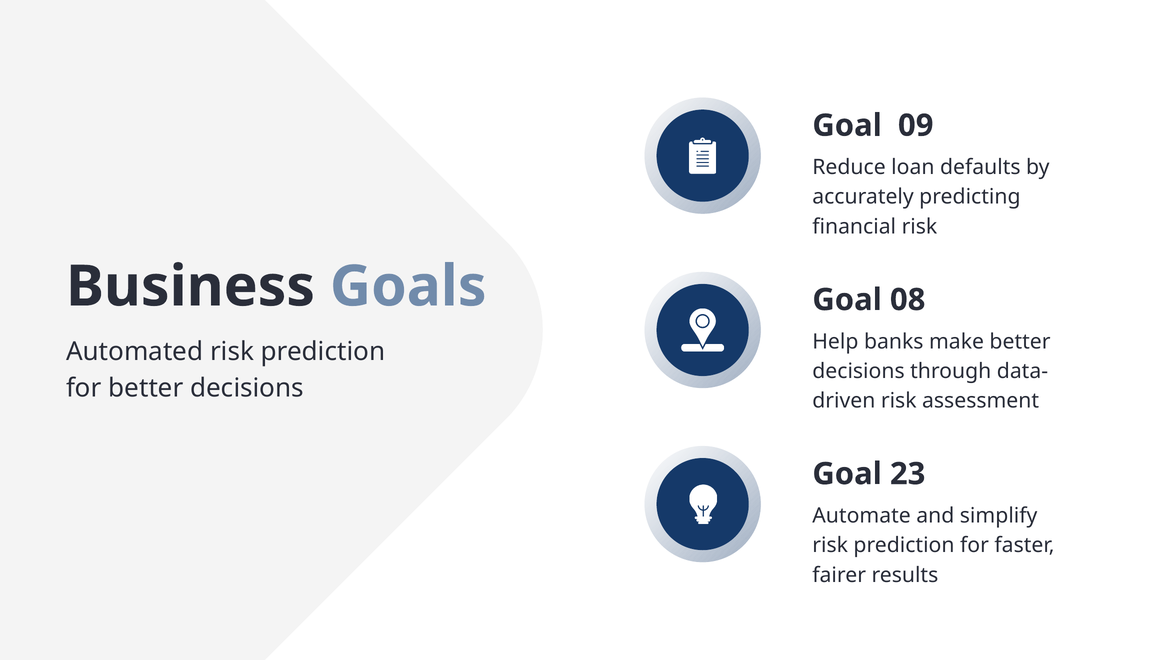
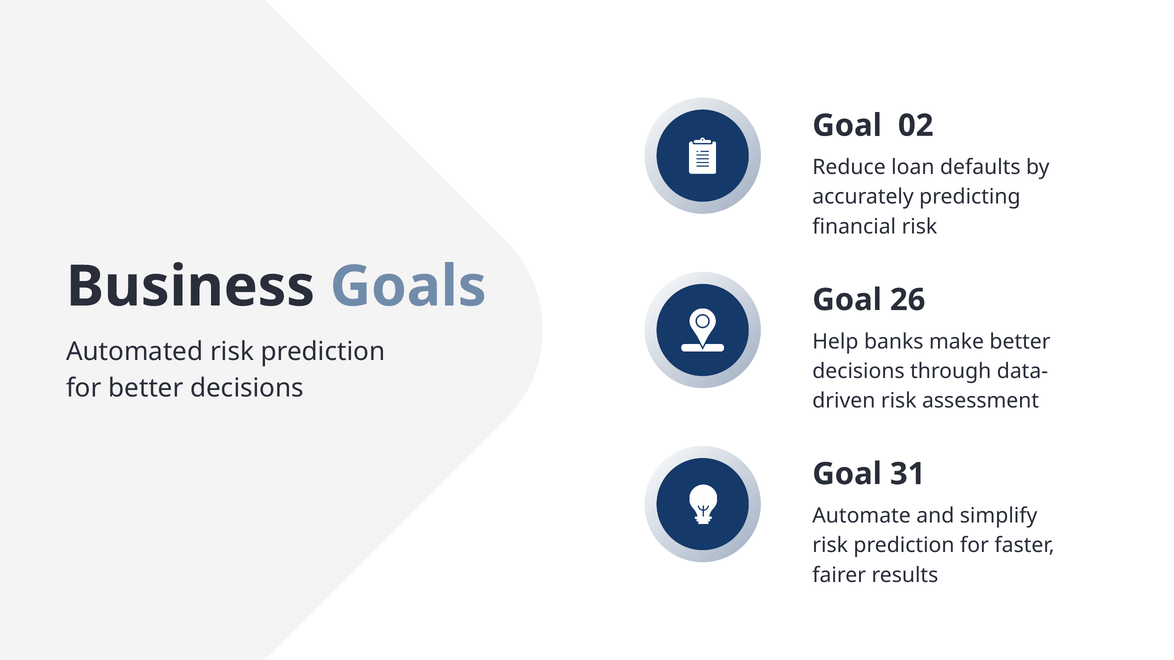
09: 09 -> 02 (916, 126)
08: 08 -> 26 (908, 300)
23: 23 -> 31 (908, 474)
